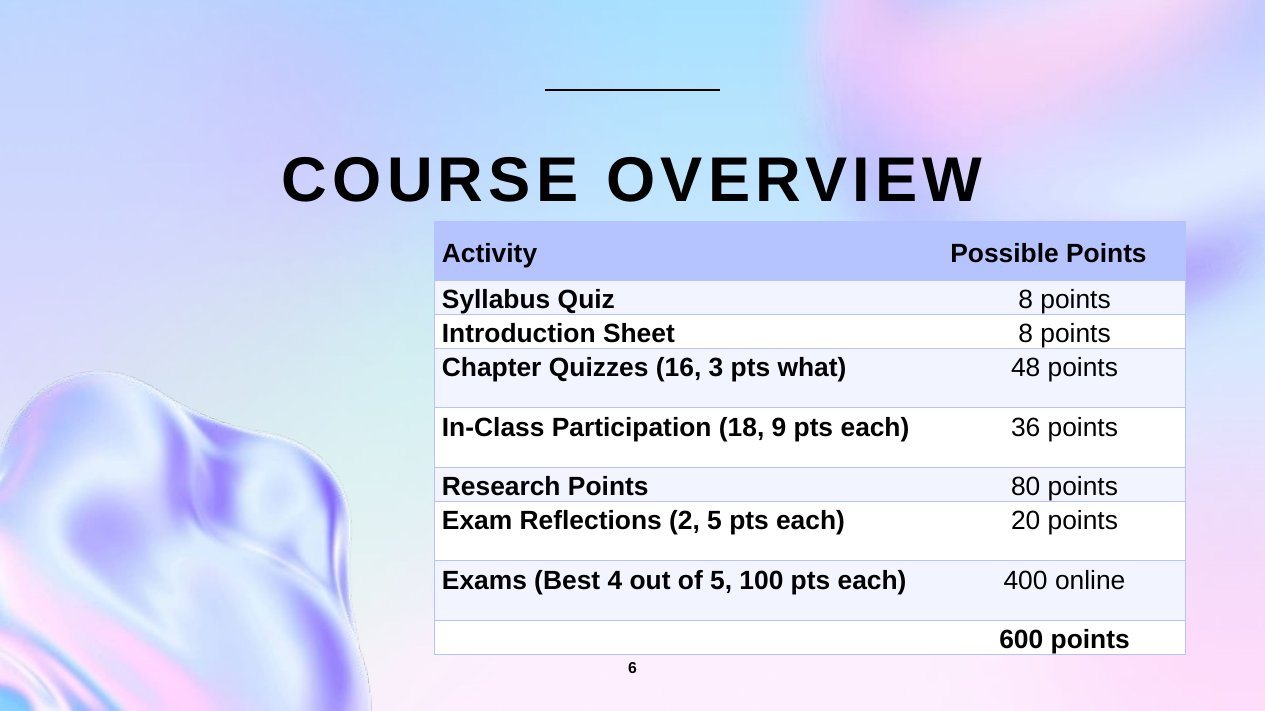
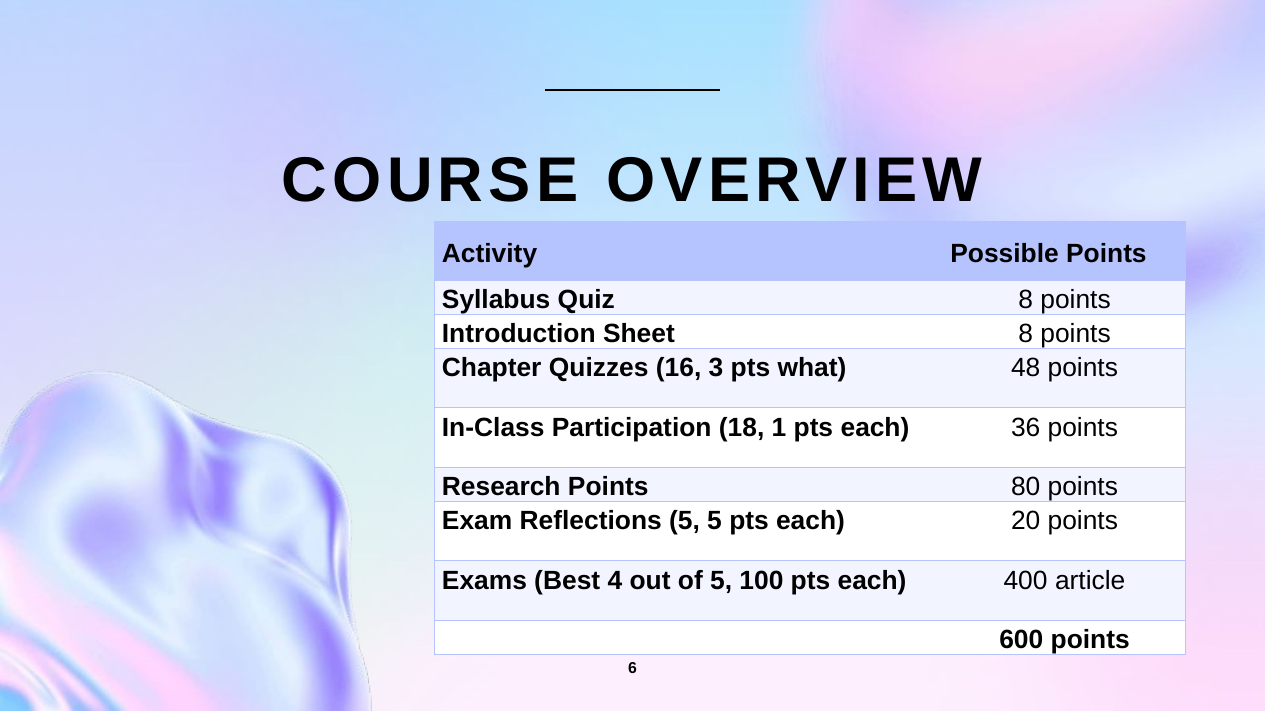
9: 9 -> 1 (779, 428)
Reflections 2: 2 -> 5 (685, 521)
online: online -> article (1090, 581)
